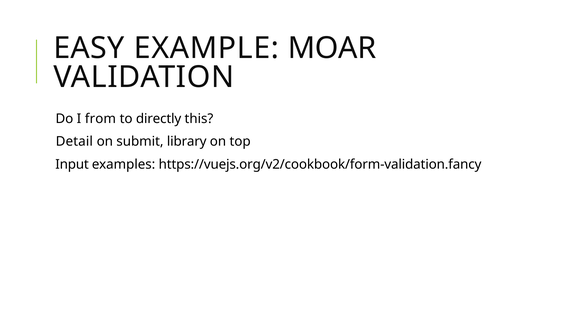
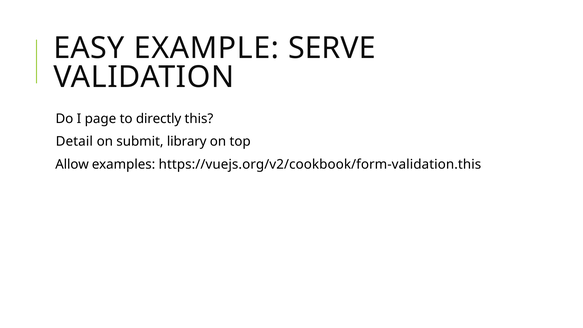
MOAR: MOAR -> SERVE (332, 48)
from: from -> page (100, 119)
Input: Input -> Allow (72, 164)
https://vuejs.org/v2/cookbook/form-validation.fancy: https://vuejs.org/v2/cookbook/form-validation.fancy -> https://vuejs.org/v2/cookbook/form-validation.this (320, 164)
